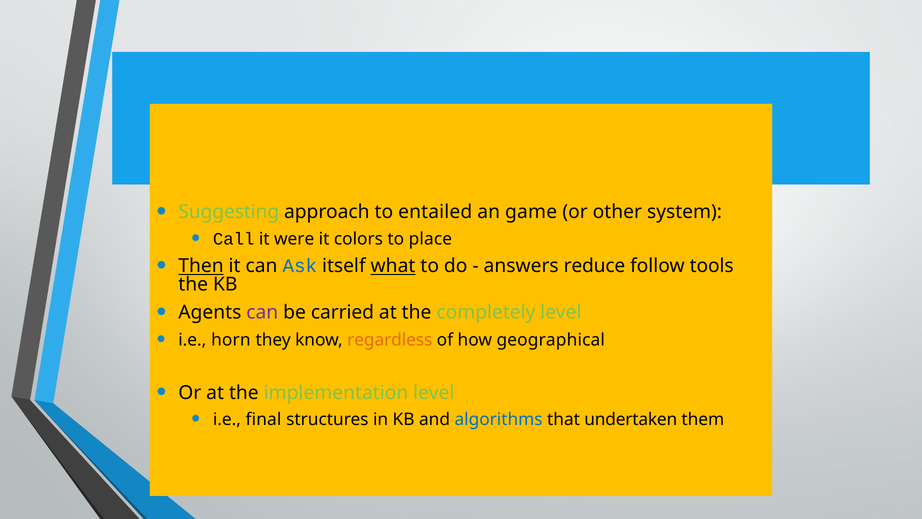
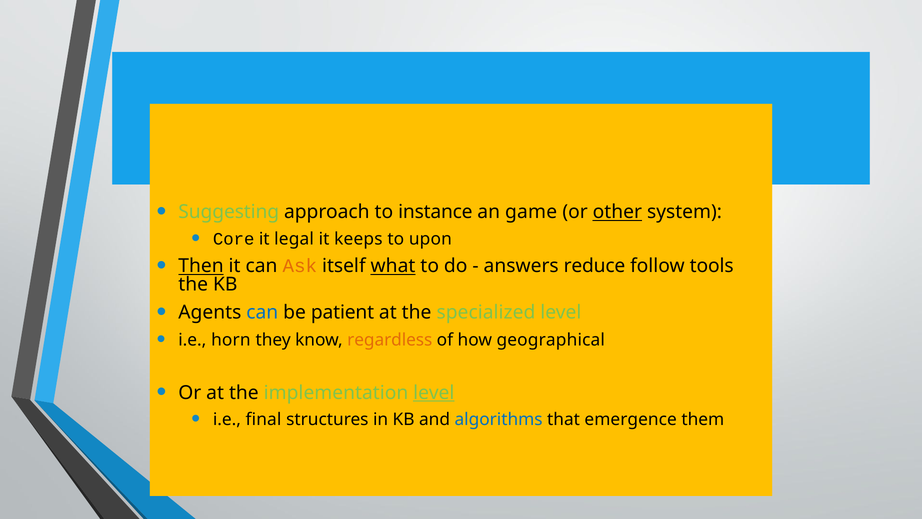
entailed: entailed -> instance (435, 212)
other underline: none -> present (617, 212)
Call: Call -> Core (234, 239)
were: were -> legal (294, 239)
colors: colors -> keeps (358, 239)
place: place -> upon (430, 239)
Ask colour: blue -> orange (300, 266)
can colour: purple -> blue (262, 312)
carried: carried -> patient (343, 312)
completely: completely -> specialized (486, 312)
level underline: none -> present (434, 392)
undertaken: undertaken -> emergence (631, 419)
